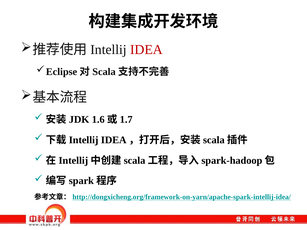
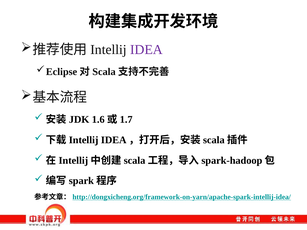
IDEA colour: red -> purple (146, 50)
